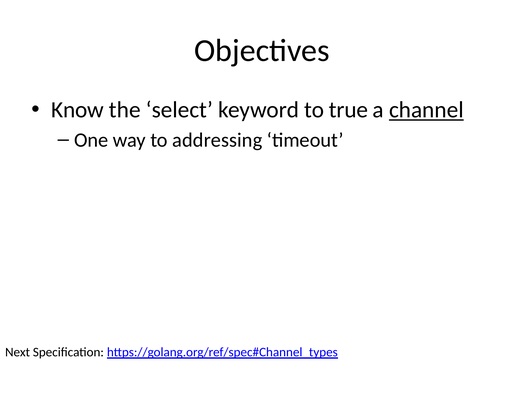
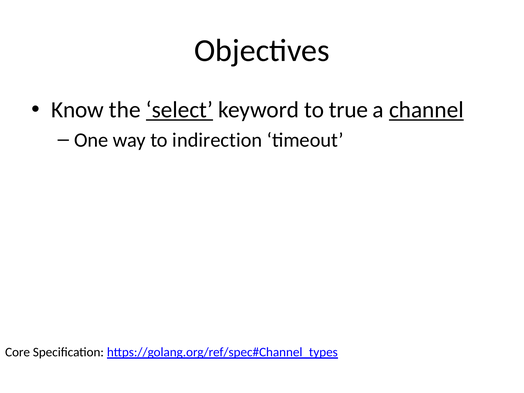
select underline: none -> present (179, 110)
addressing: addressing -> indirection (217, 140)
Next: Next -> Core (18, 352)
